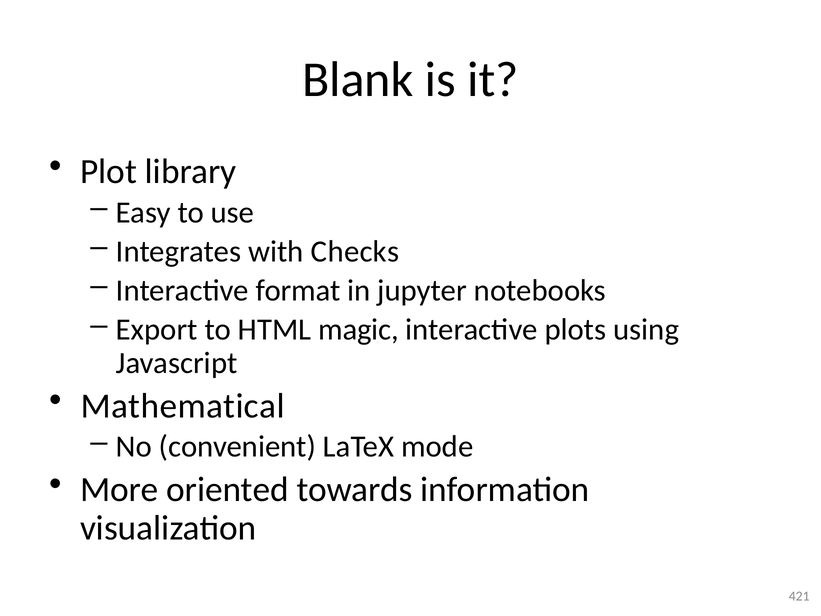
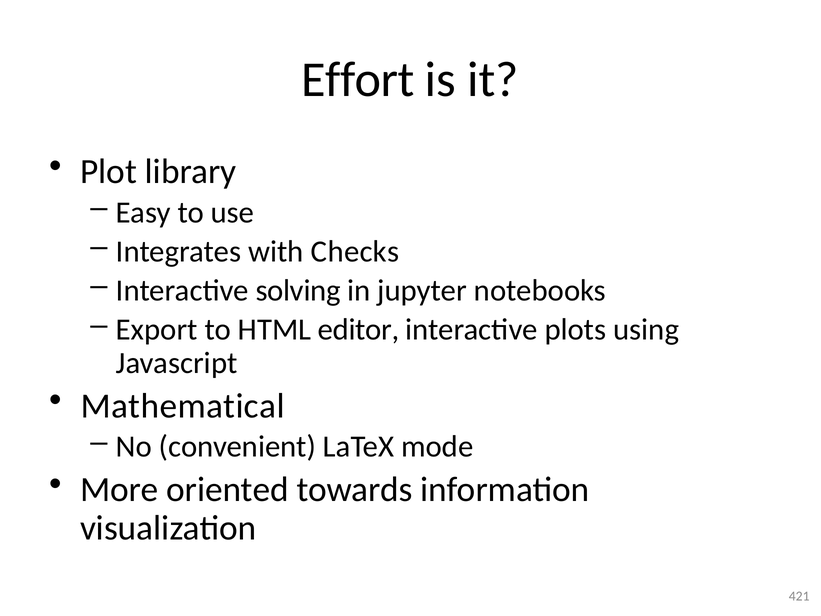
Blank: Blank -> Effort (358, 79)
format: format -> solving (298, 290)
magic: magic -> editor (359, 330)
